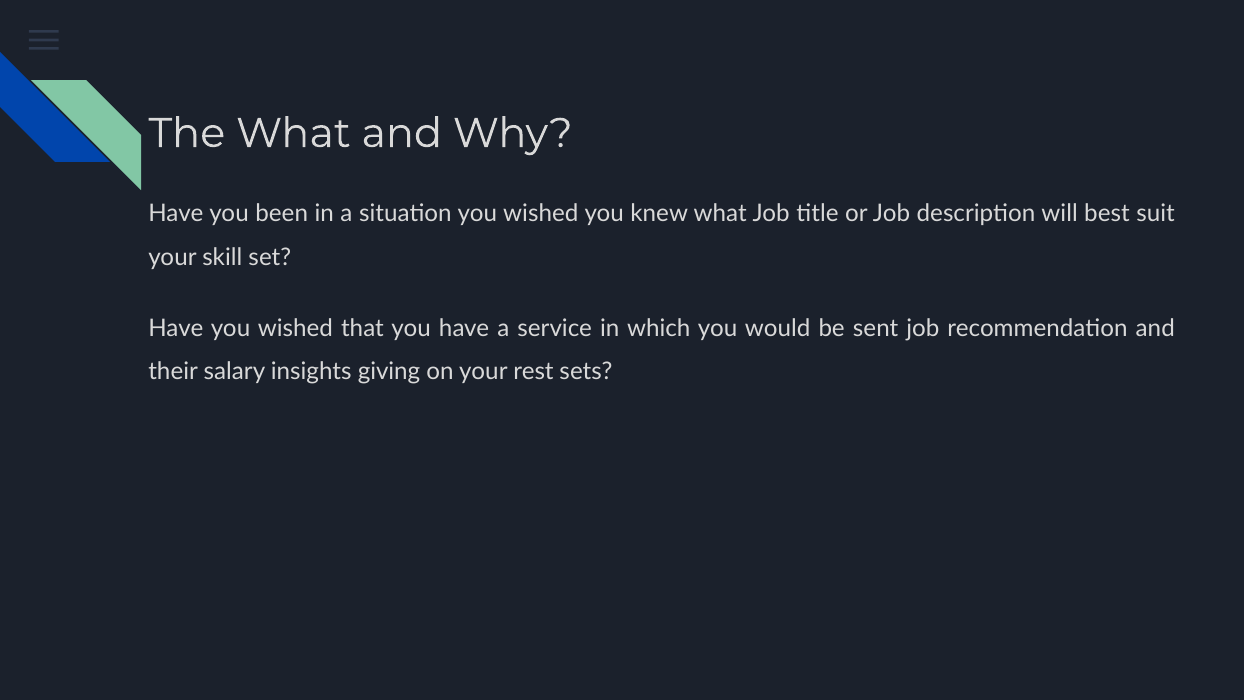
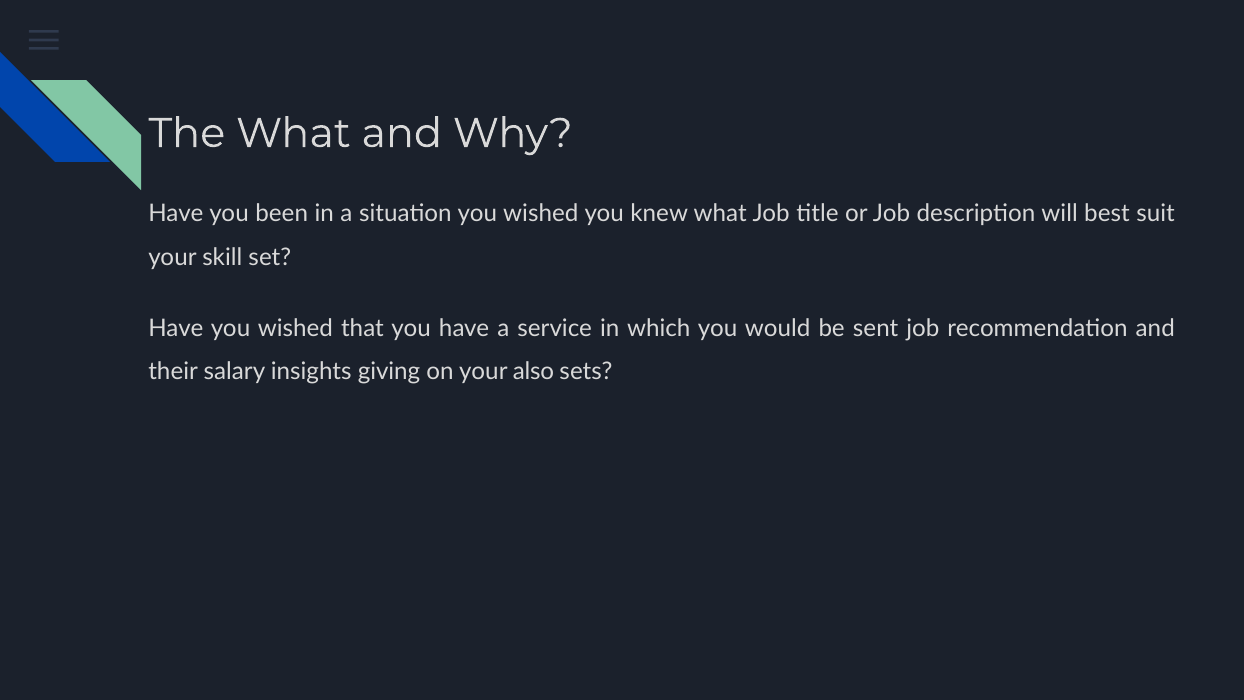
rest: rest -> also (533, 372)
